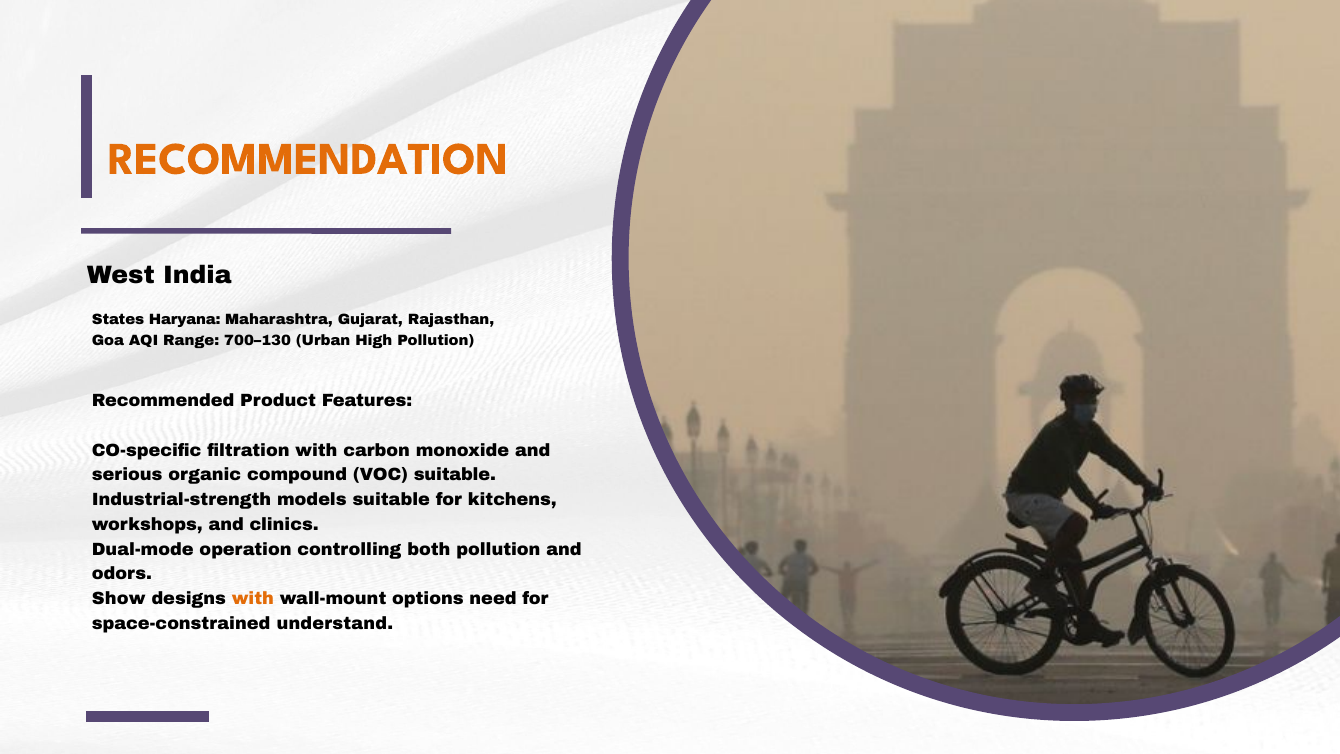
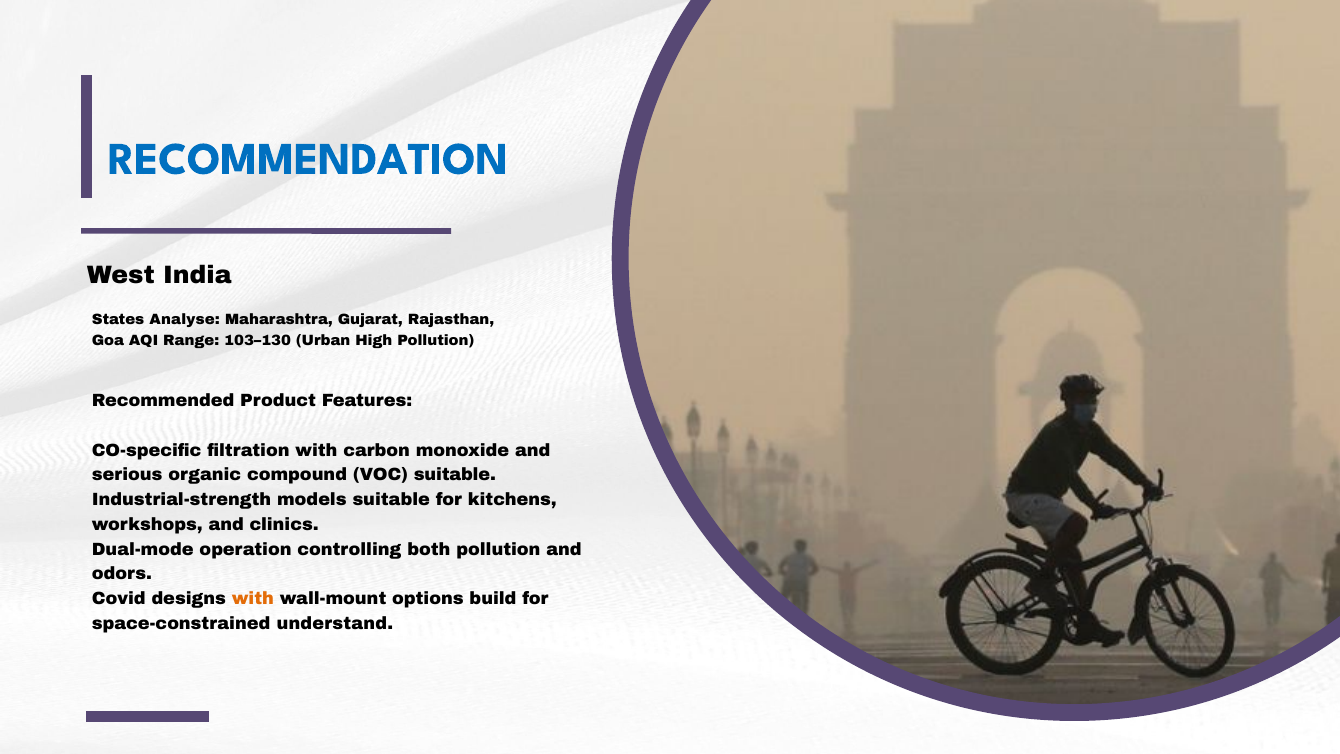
RECOMMENDATION colour: orange -> blue (308, 159)
Haryana: Haryana -> Analyse (185, 319)
700–130: 700–130 -> 103–130 (258, 340)
Show: Show -> Covid (119, 599)
need: need -> build (493, 599)
